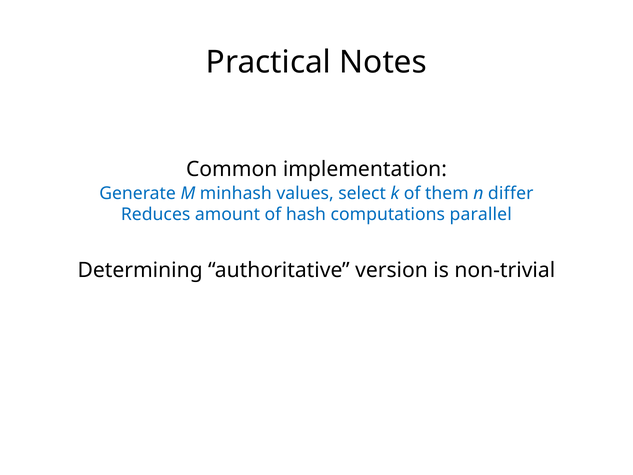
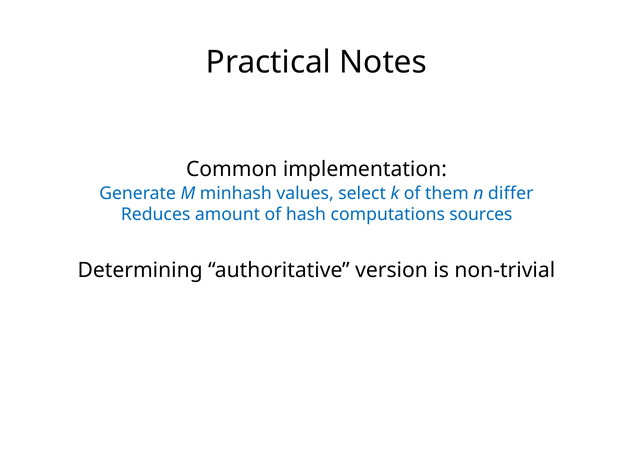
parallel: parallel -> sources (481, 214)
